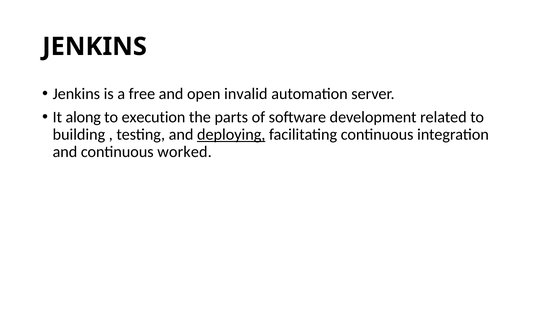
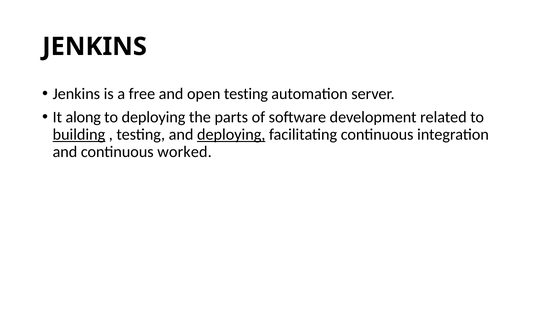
open invalid: invalid -> testing (246, 94)
to execution: execution -> deploying (153, 117)
building underline: none -> present (79, 134)
